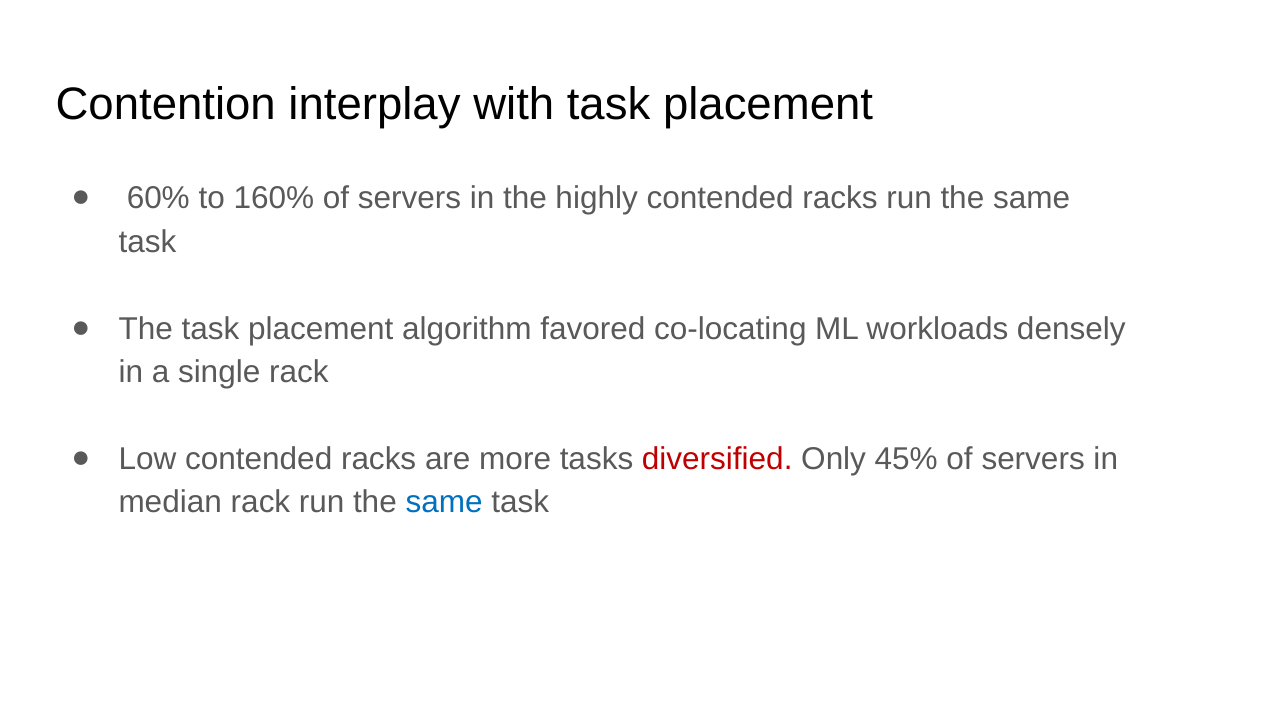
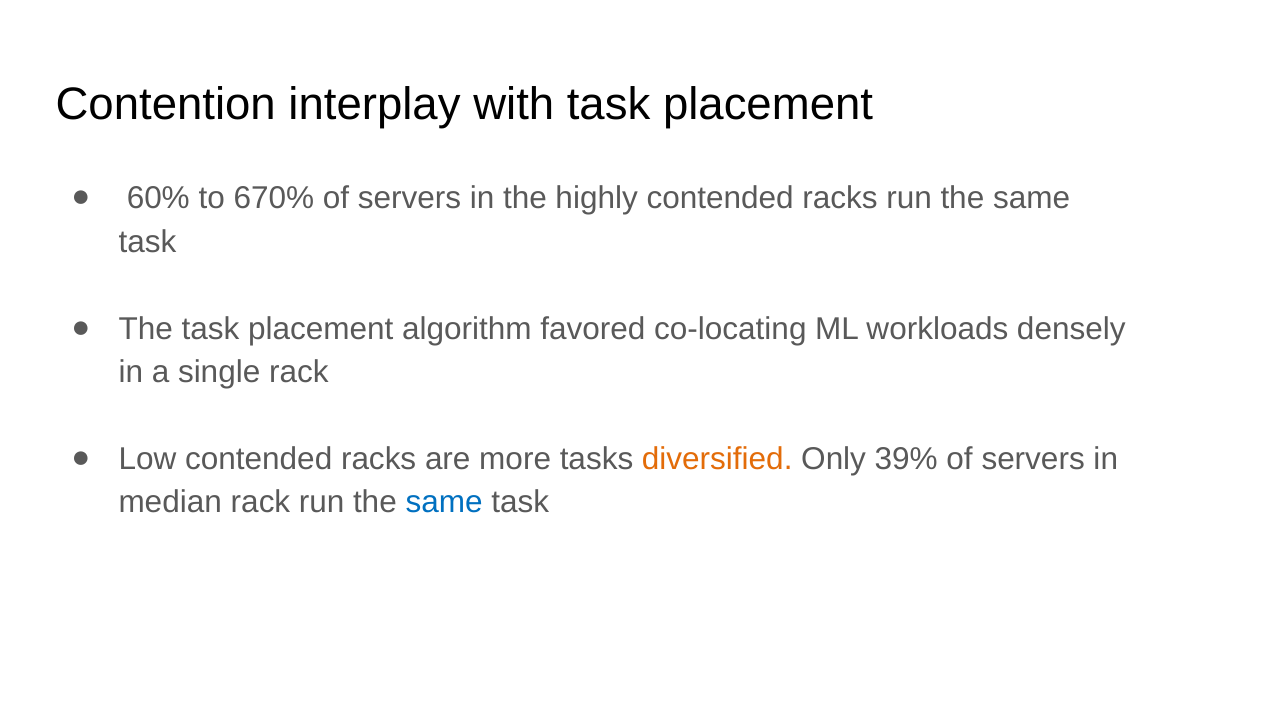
160%: 160% -> 670% (274, 198)
diversified colour: red -> orange (717, 459)
45%: 45% -> 39% (906, 459)
